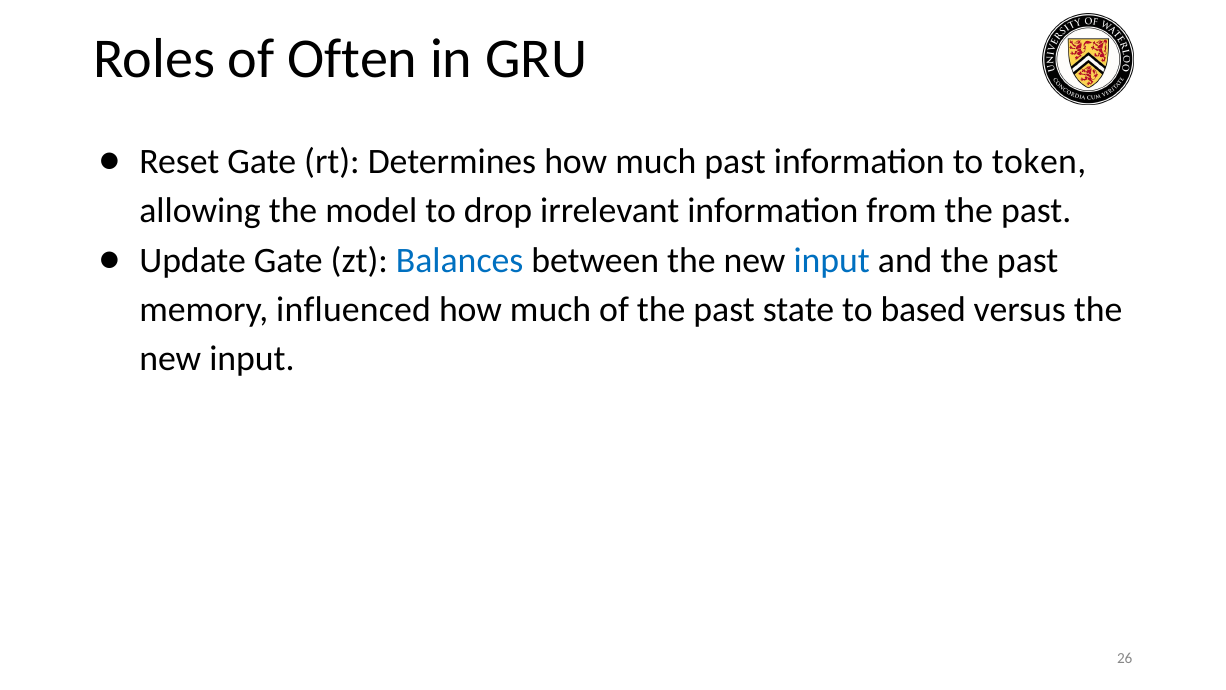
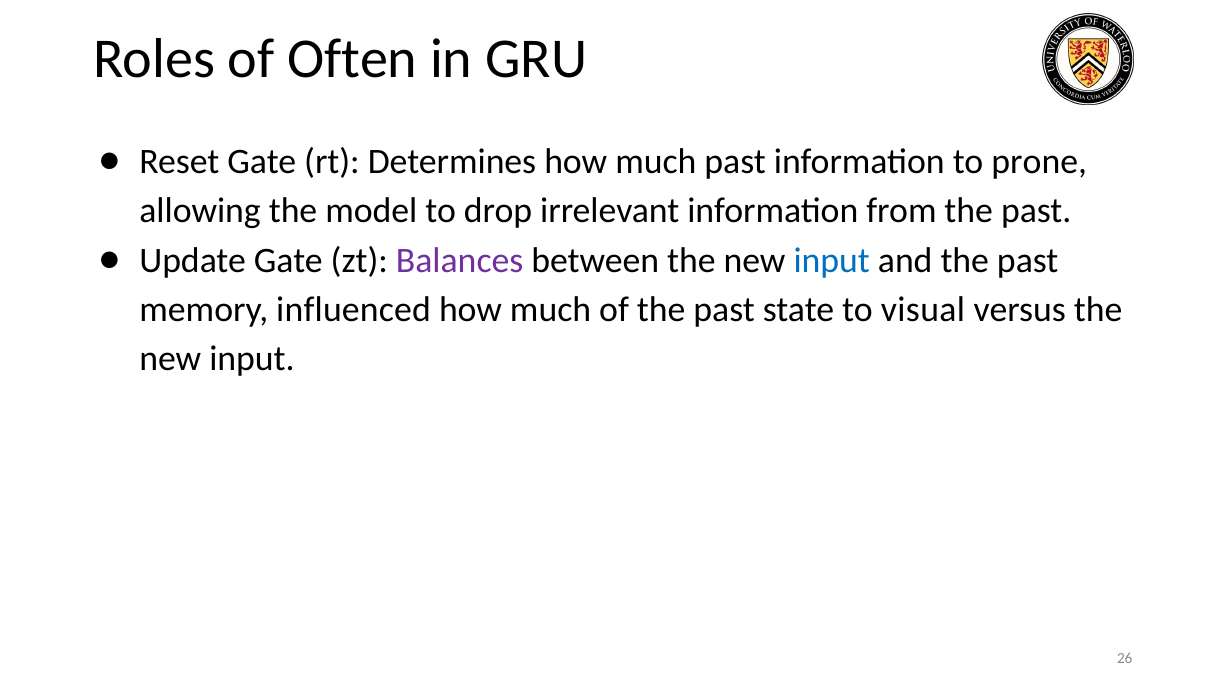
token: token -> prone (1039, 162)
Balances colour: blue -> purple (460, 260)
based: based -> visual (923, 309)
